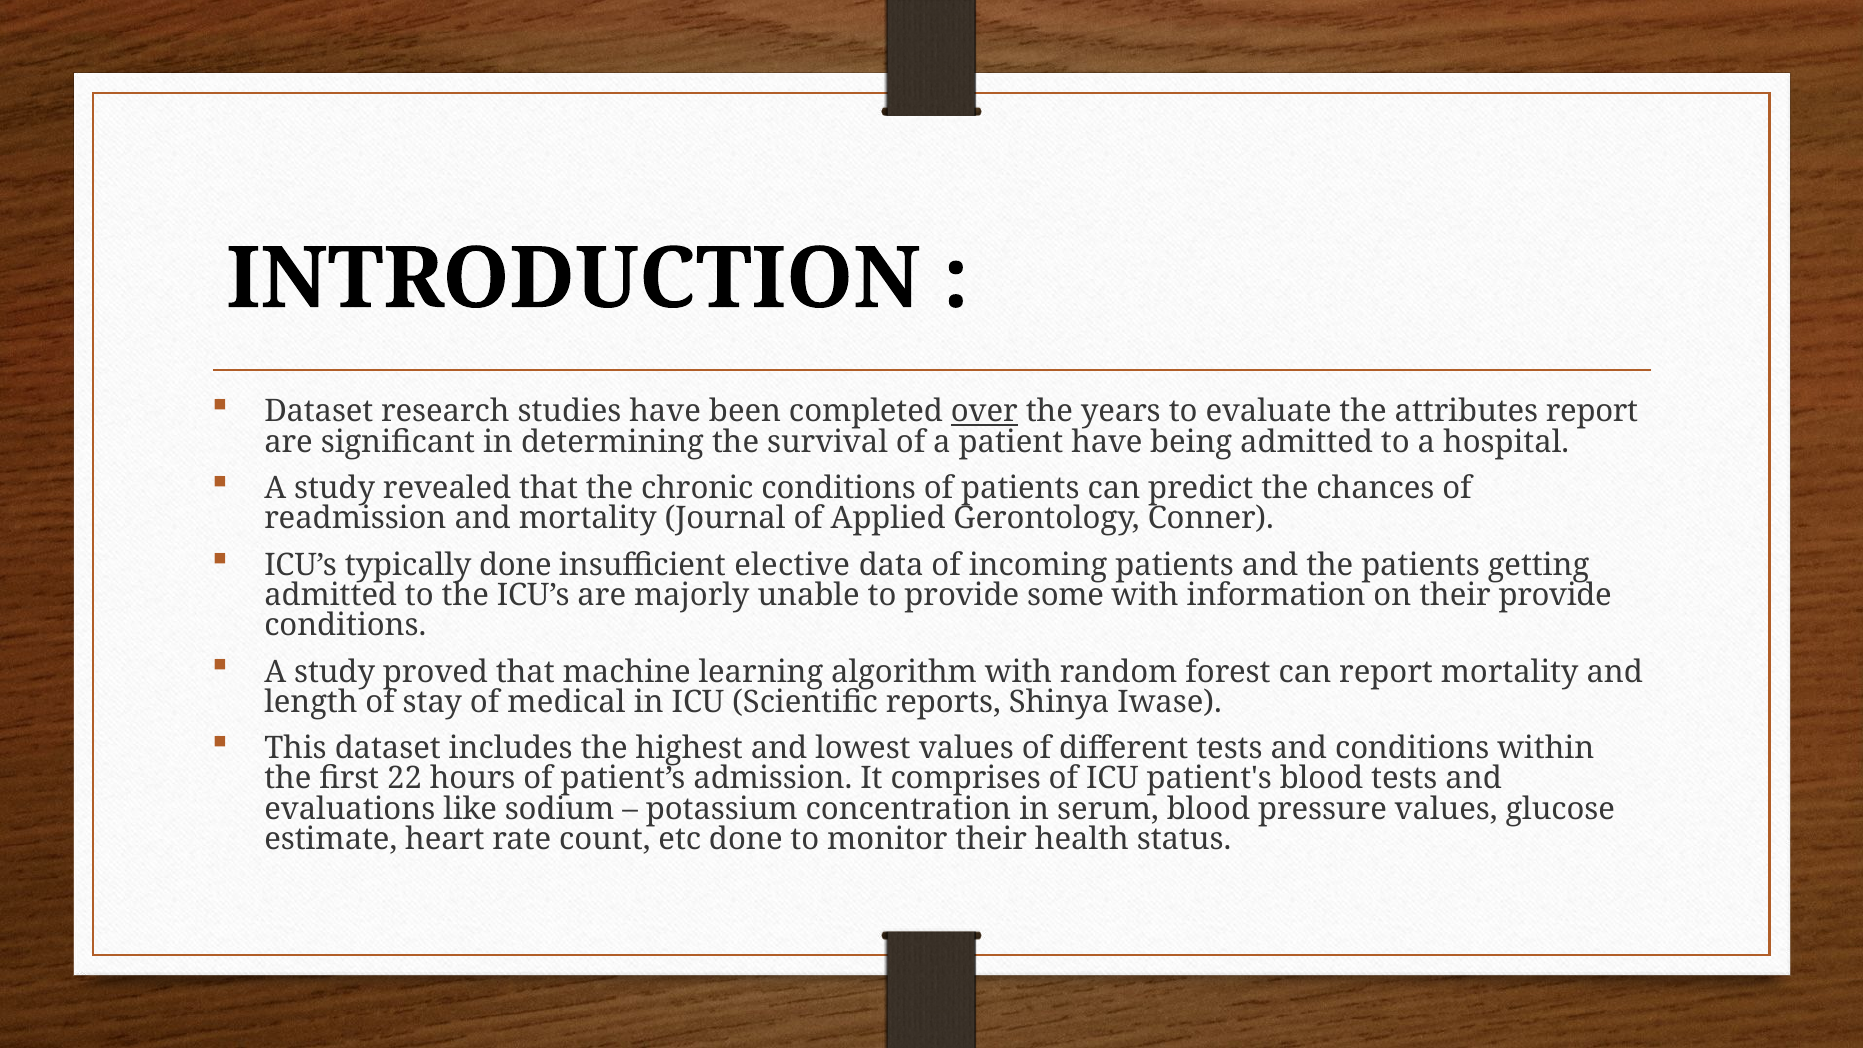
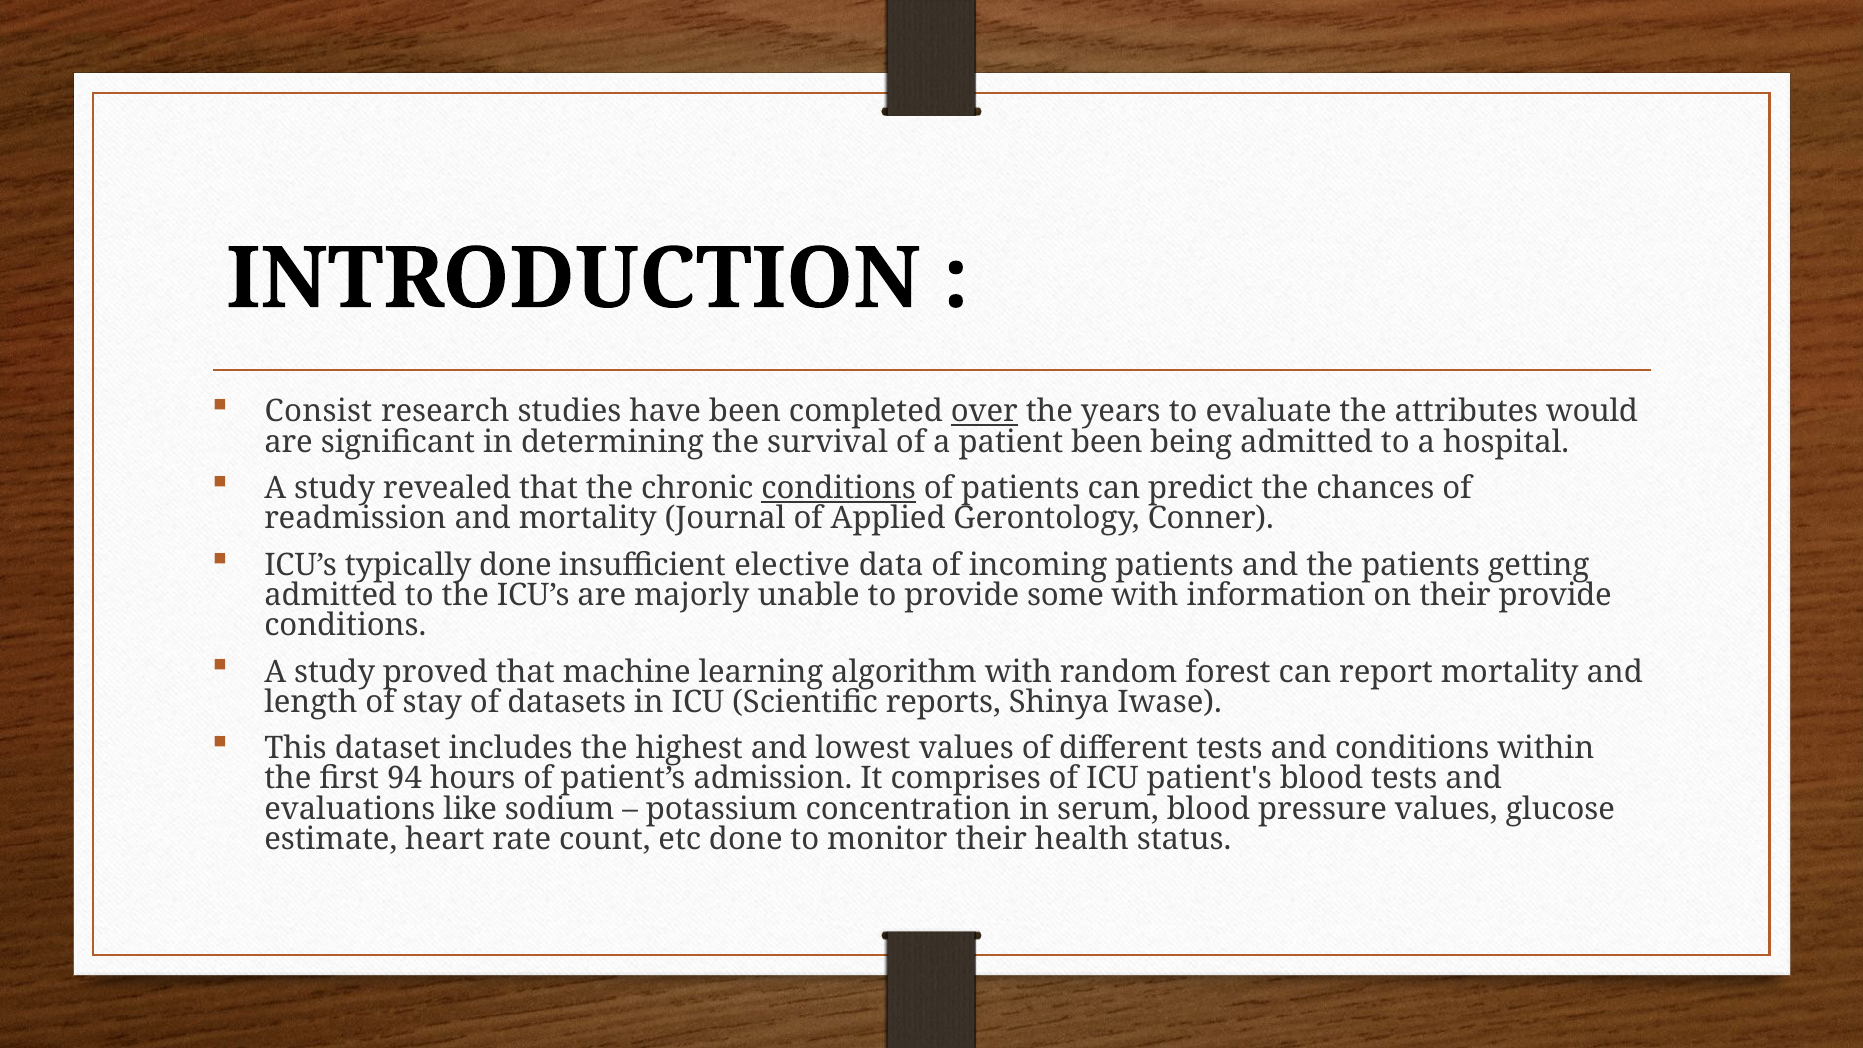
Dataset: Dataset -> Consist (319, 412)
attributes report: report -> would (1592, 412)
patient have: have -> been (1107, 442)
conditions underline: none -> present (839, 488)
medical: medical -> datasets (567, 702)
22: 22 -> 94 (405, 779)
